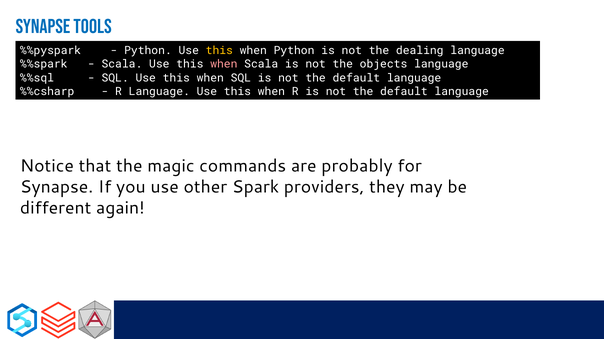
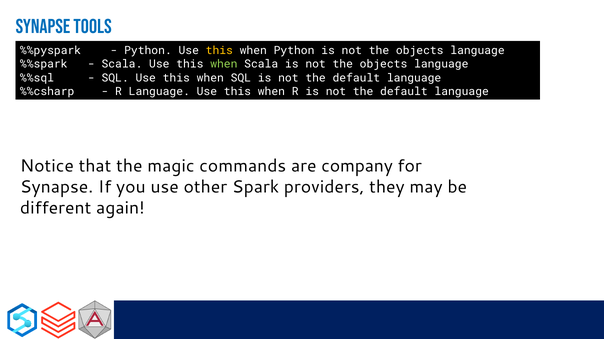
dealing: dealing -> objects (420, 51)
when colour: pink -> light green (224, 64)
probably: probably -> company (357, 166)
